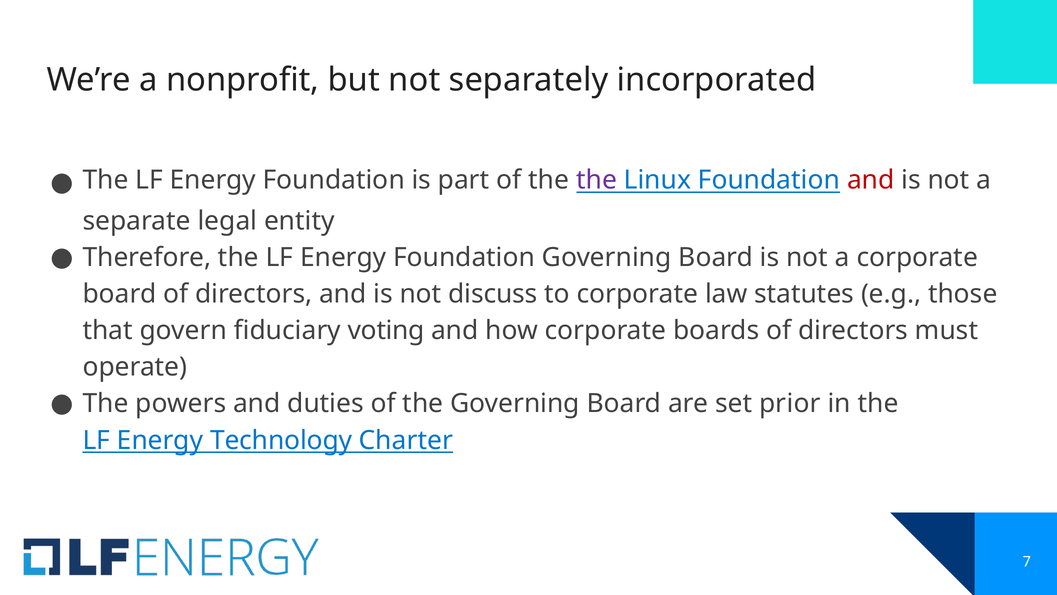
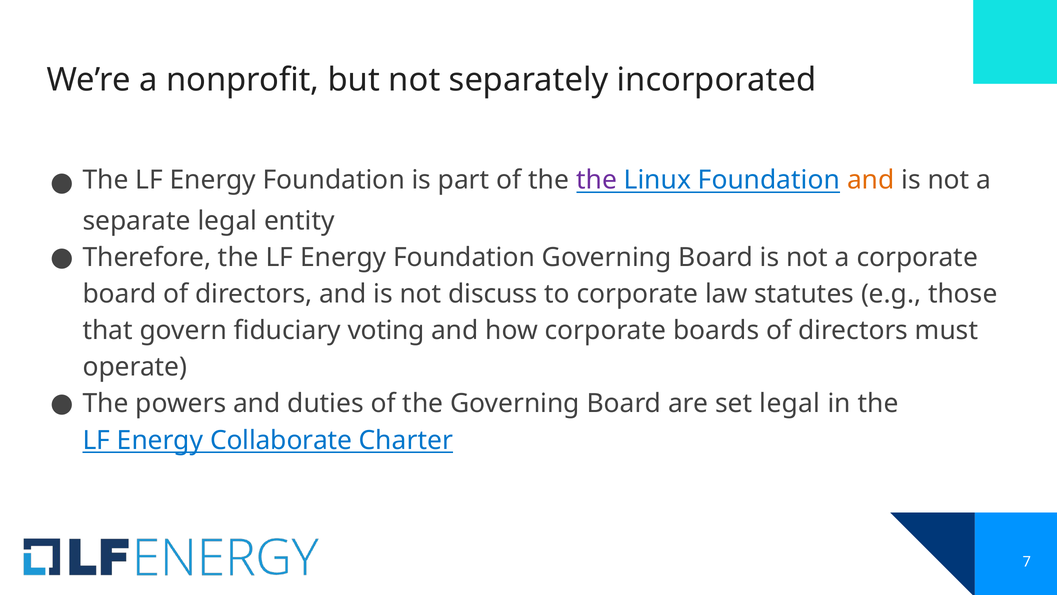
and colour: red -> orange (871, 180)
set prior: prior -> legal (790, 403)
Technology: Technology -> Collaborate (281, 440)
